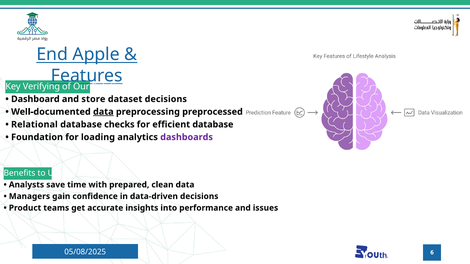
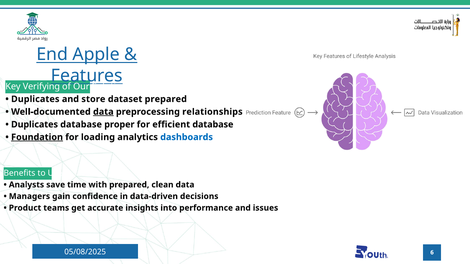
Dashboard: Dashboard -> Duplicates (35, 99)
dataset decisions: decisions -> prepared (166, 99)
preprocessed: preprocessed -> relationships (212, 112)
Relational: Relational -> Duplicates (35, 125)
checks: checks -> proper (119, 125)
Foundation underline: none -> present (37, 137)
dashboards colour: purple -> blue (187, 137)
